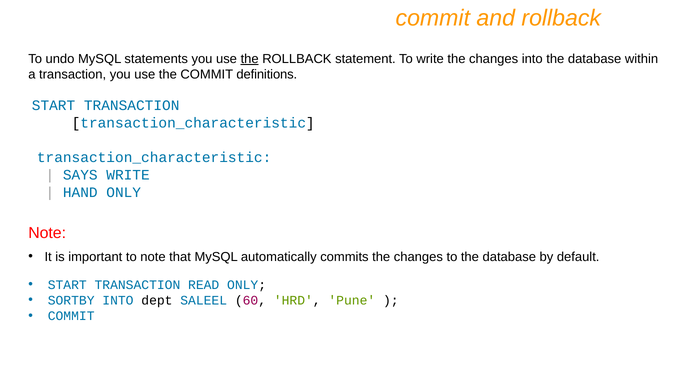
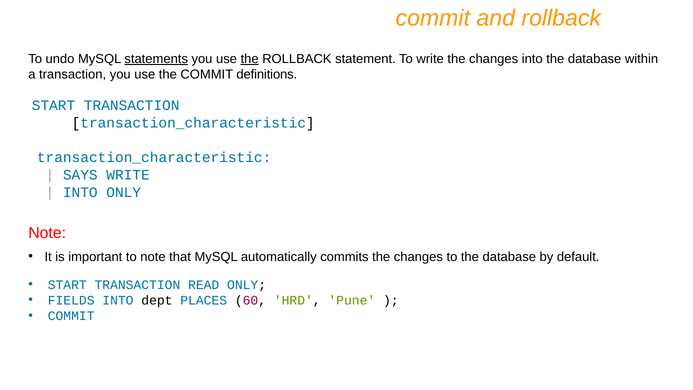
statements underline: none -> present (156, 59)
HAND: HAND -> INTO (80, 192)
SORTBY: SORTBY -> FIELDS (71, 300)
SALEEL: SALEEL -> PLACES (204, 300)
